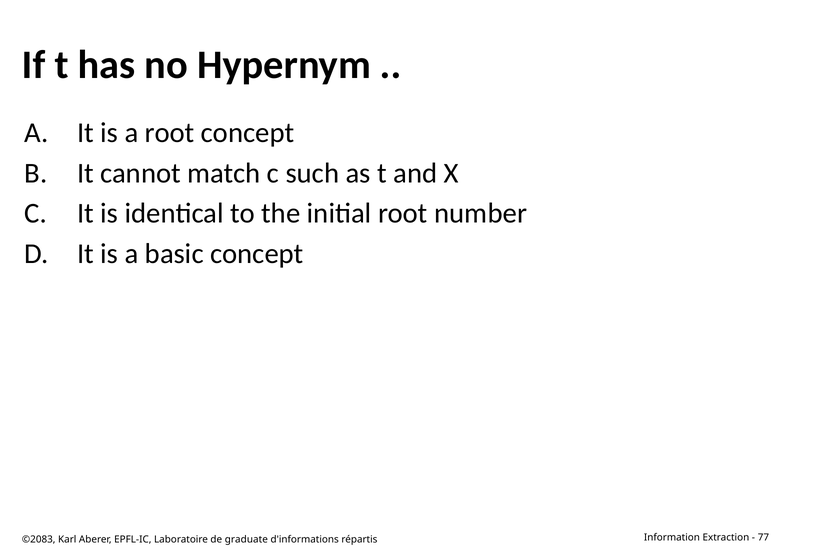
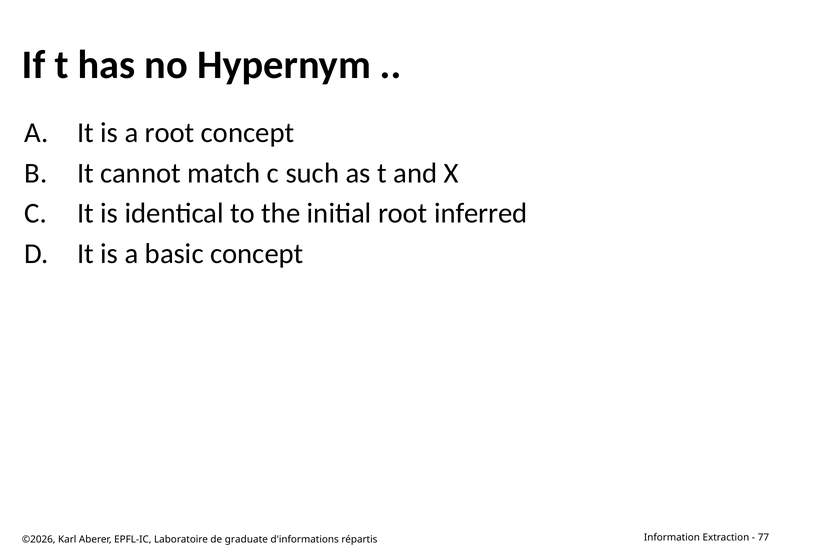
number: number -> inferred (481, 213)
©2083: ©2083 -> ©2026 (39, 540)
